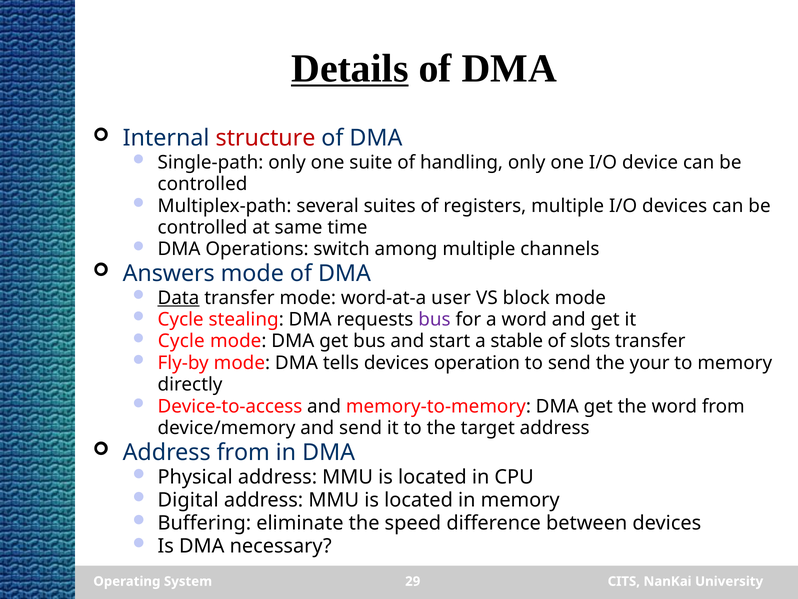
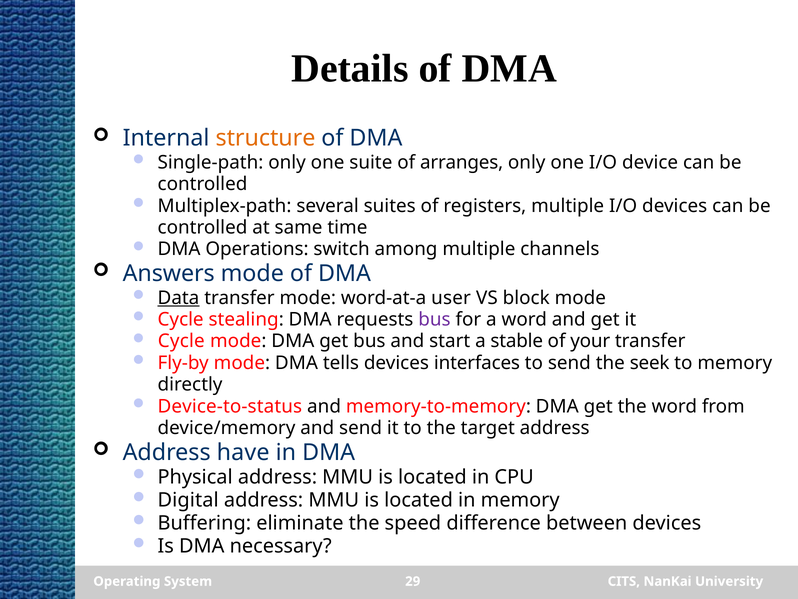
Details underline: present -> none (350, 68)
structure colour: red -> orange (265, 138)
handling: handling -> arranges (462, 162)
slots: slots -> your (590, 341)
operation: operation -> interfaces (477, 363)
your: your -> seek (650, 363)
Device-to-access: Device-to-access -> Device-to-status (230, 406)
Address from: from -> have (243, 452)
